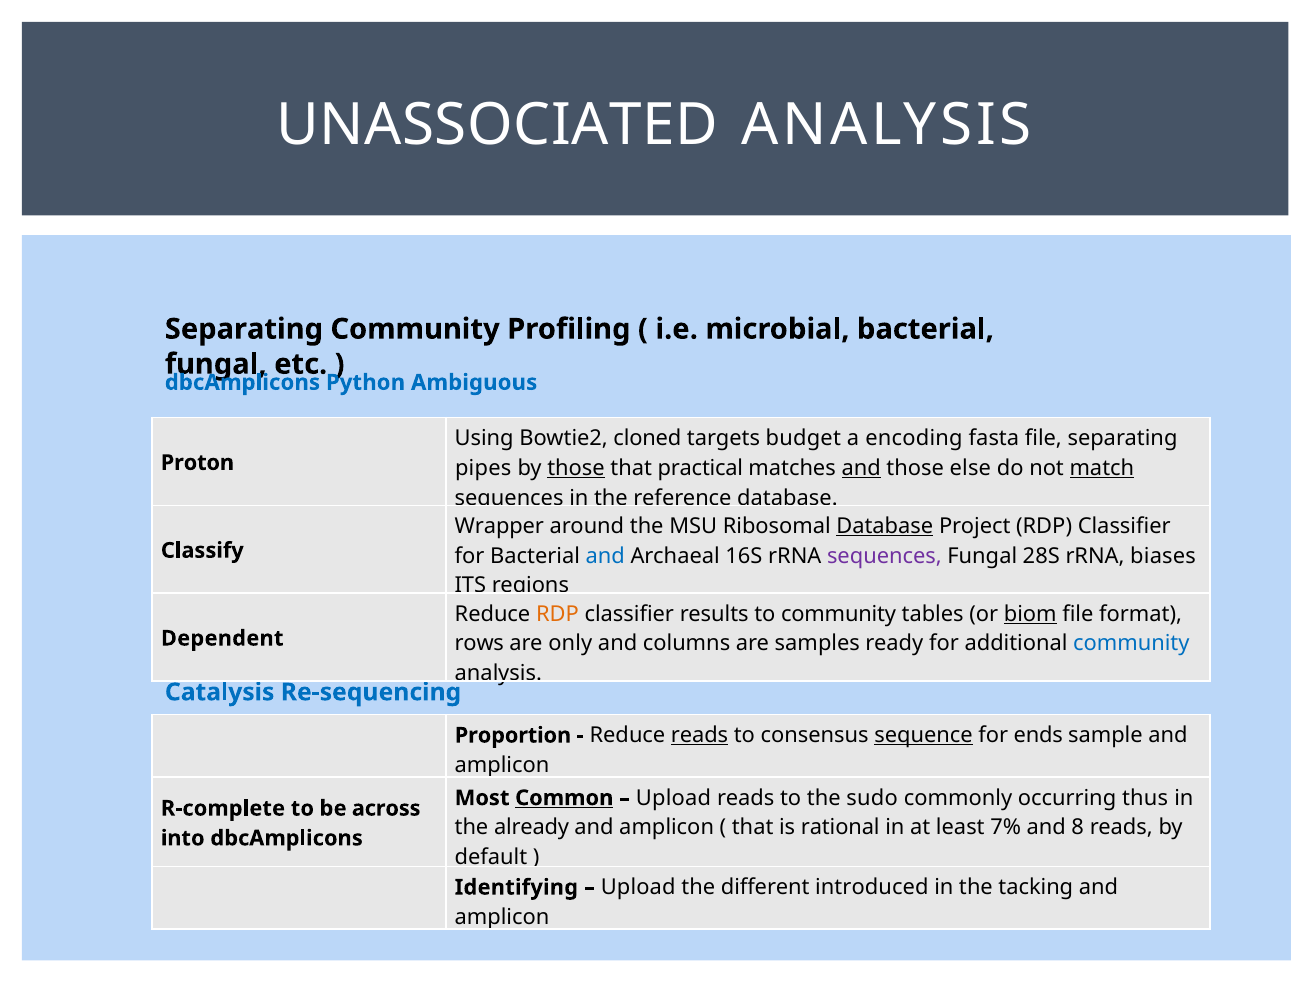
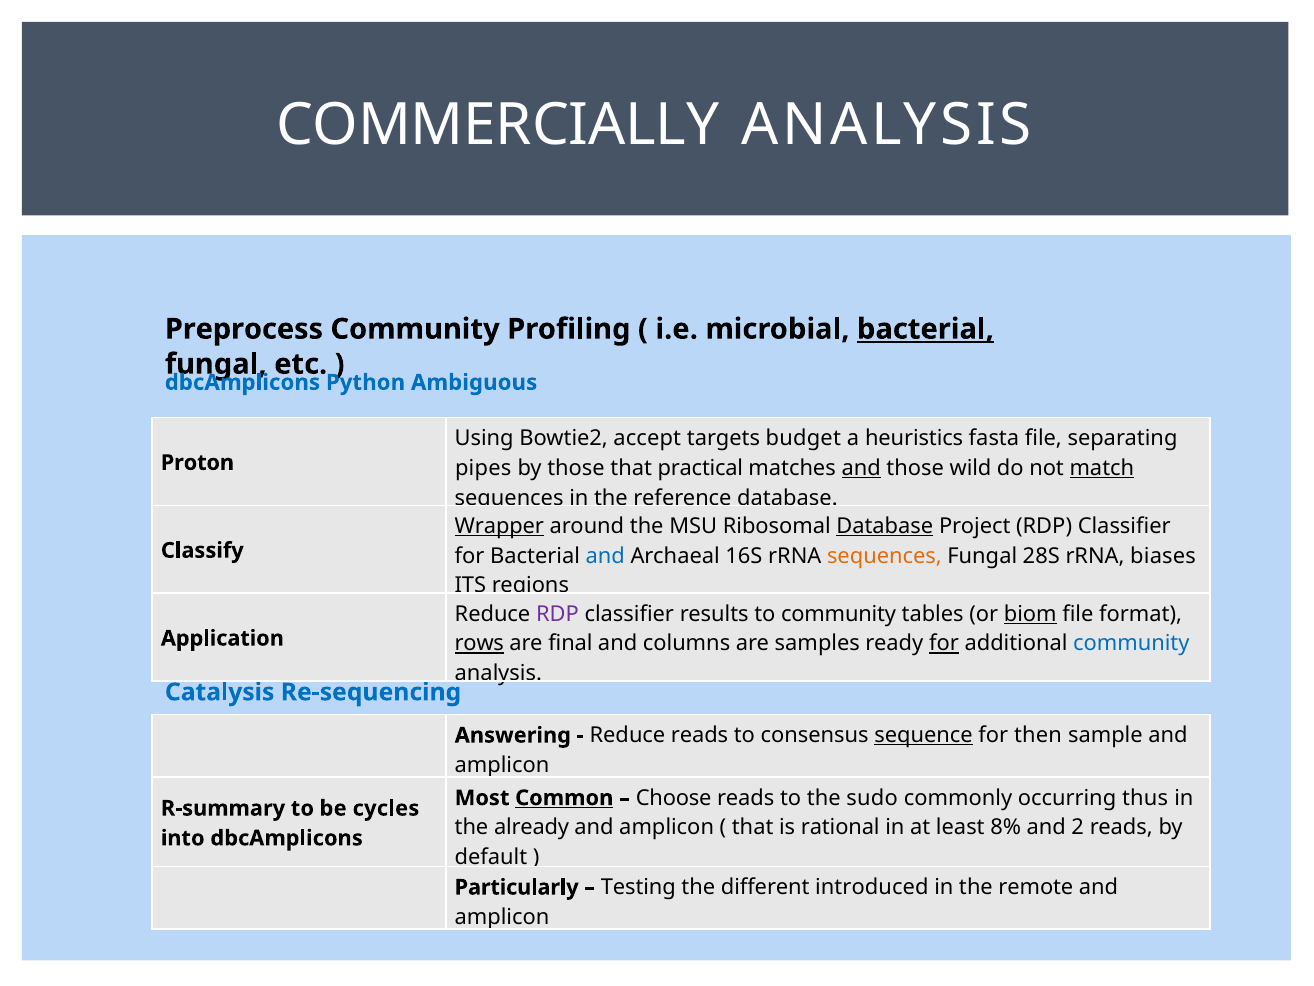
UNASSOCIATED: UNASSOCIATED -> COMMERCIALLY (498, 126)
Separating: Separating -> Preprocess (244, 329)
bacterial underline: none -> present (925, 329)
cloned: cloned -> accept (647, 438)
encoding: encoding -> heuristics (914, 438)
those underline: present -> none (576, 468)
else: else -> wild (971, 468)
Wrapper underline: none -> present (499, 526)
sequences colour: purple -> orange (884, 556)
RDP colour: orange -> purple (558, 614)
Dependent: Dependent -> Application (222, 638)
rows underline: none -> present (479, 643)
only: only -> final (570, 643)
for underline: none -> present (944, 643)
Proportion: Proportion -> Answering (513, 735)
reads underline: present -> none (700, 735)
ends: ends -> then (1038, 735)
Upload: Upload -> Choose (674, 798)
R-complete: R-complete -> R-summary (223, 808)
across: across -> cycles (386, 808)
7%: 7% -> 8% (1006, 827)
8: 8 -> 2 (1078, 827)
Identifying: Identifying -> Particularly (517, 887)
Upload: Upload -> Testing (638, 887)
tacking: tacking -> remote (1036, 887)
